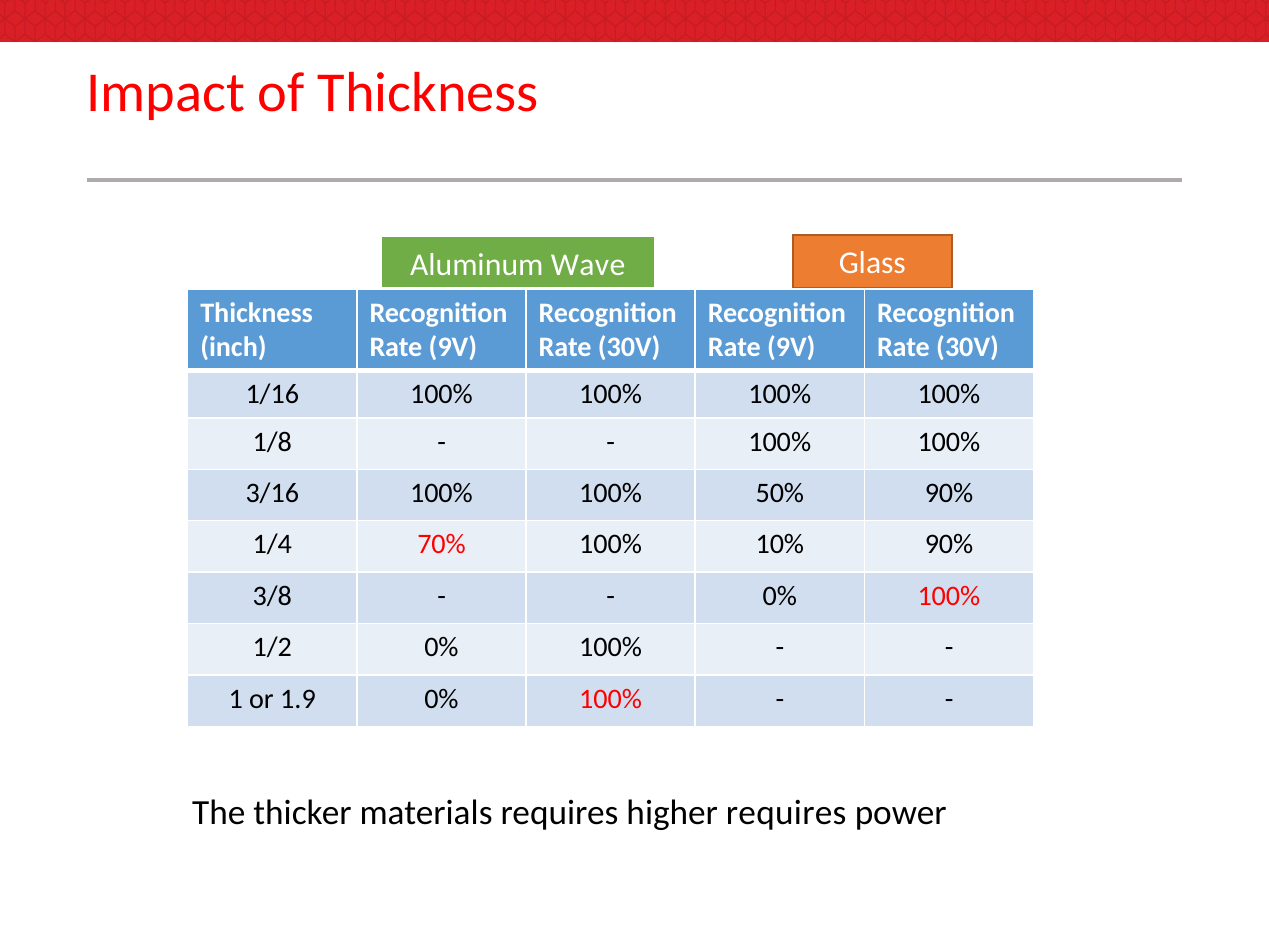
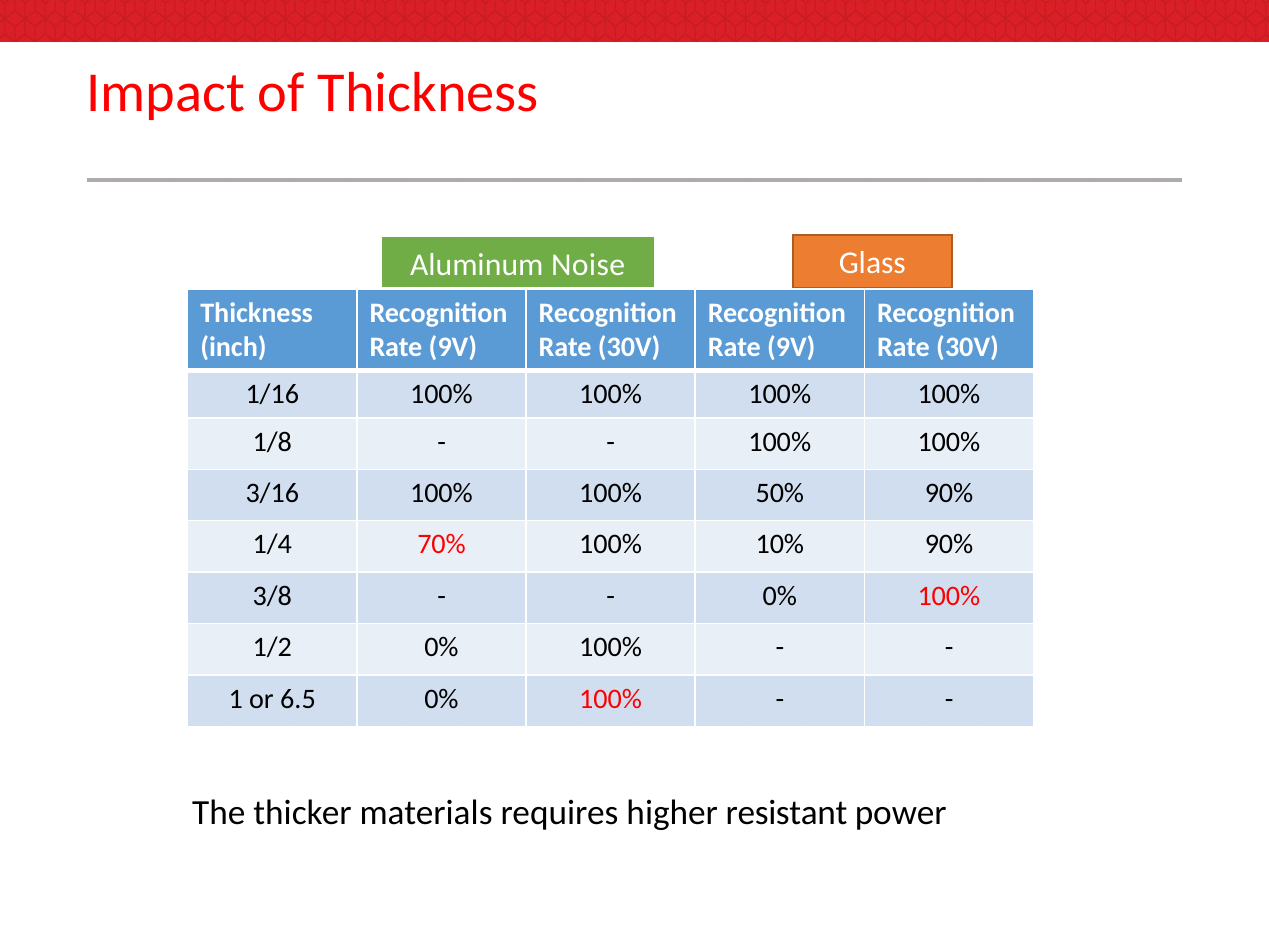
Wave: Wave -> Noise (588, 264)
1.9: 1.9 -> 6.5 (298, 699)
higher requires: requires -> resistant (787, 812)
